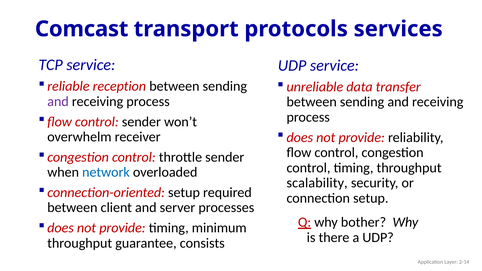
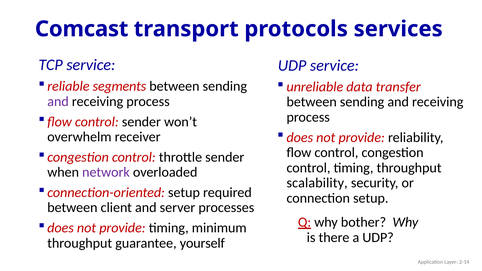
reception: reception -> segments (119, 86)
network colour: blue -> purple (106, 172)
consists: consists -> yourself (202, 243)
